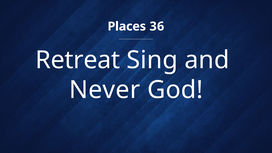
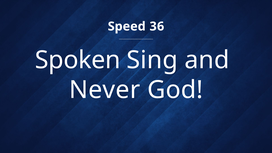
Places: Places -> Speed (127, 26)
Retreat: Retreat -> Spoken (78, 60)
